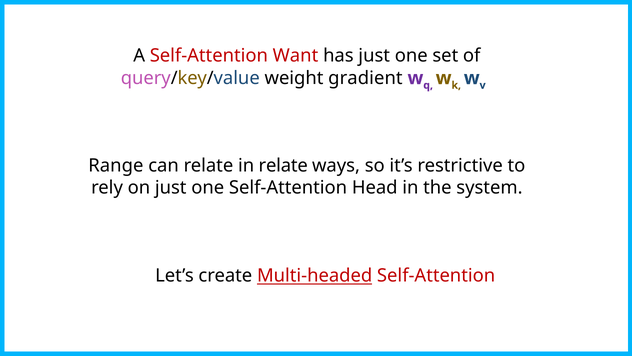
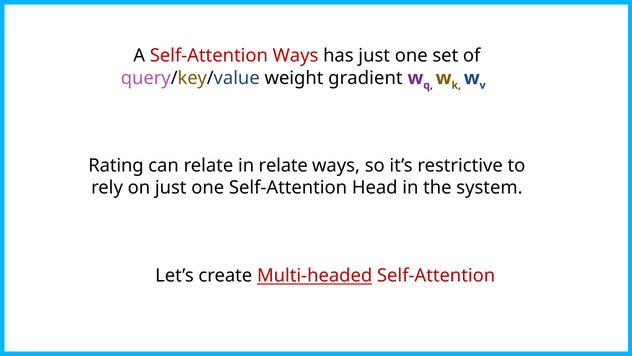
Self-Attention Want: Want -> Ways (296, 56)
Range: Range -> Rating (116, 165)
